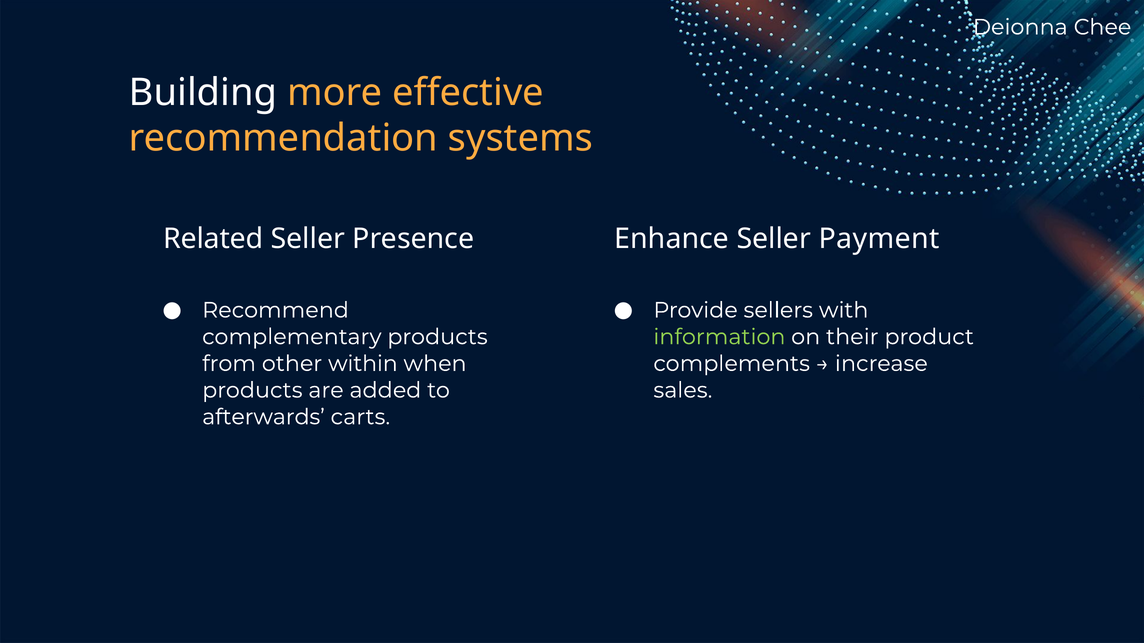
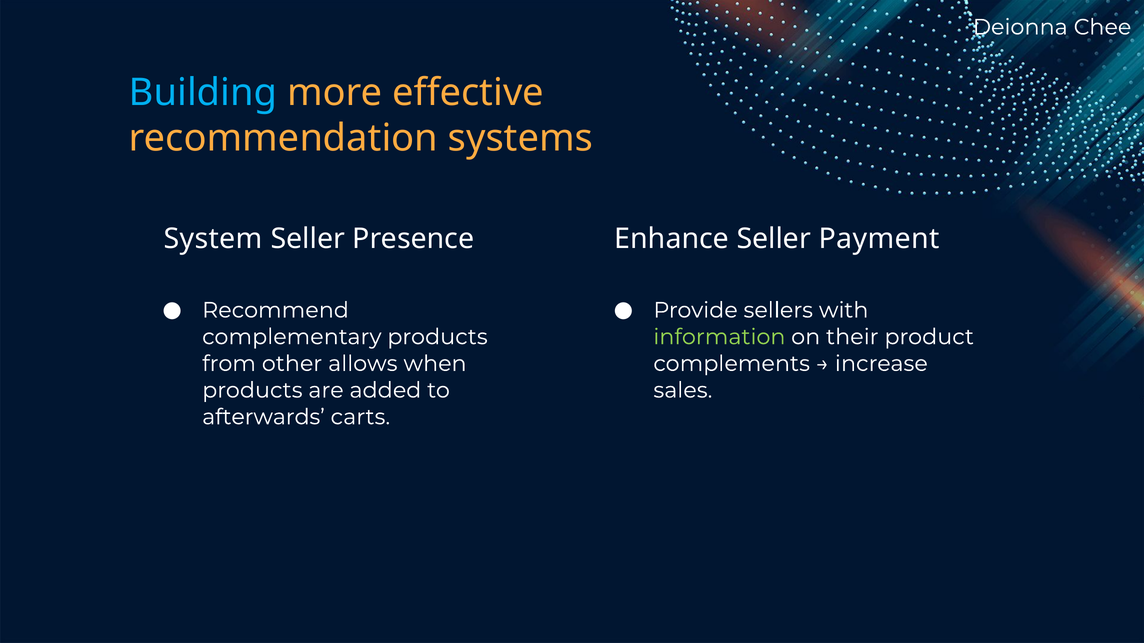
Building colour: white -> light blue (203, 93)
Related: Related -> System (213, 239)
within: within -> allows (363, 364)
